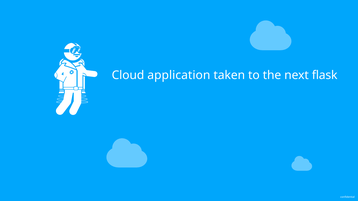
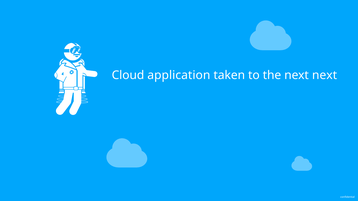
next flask: flask -> next (325, 75)
